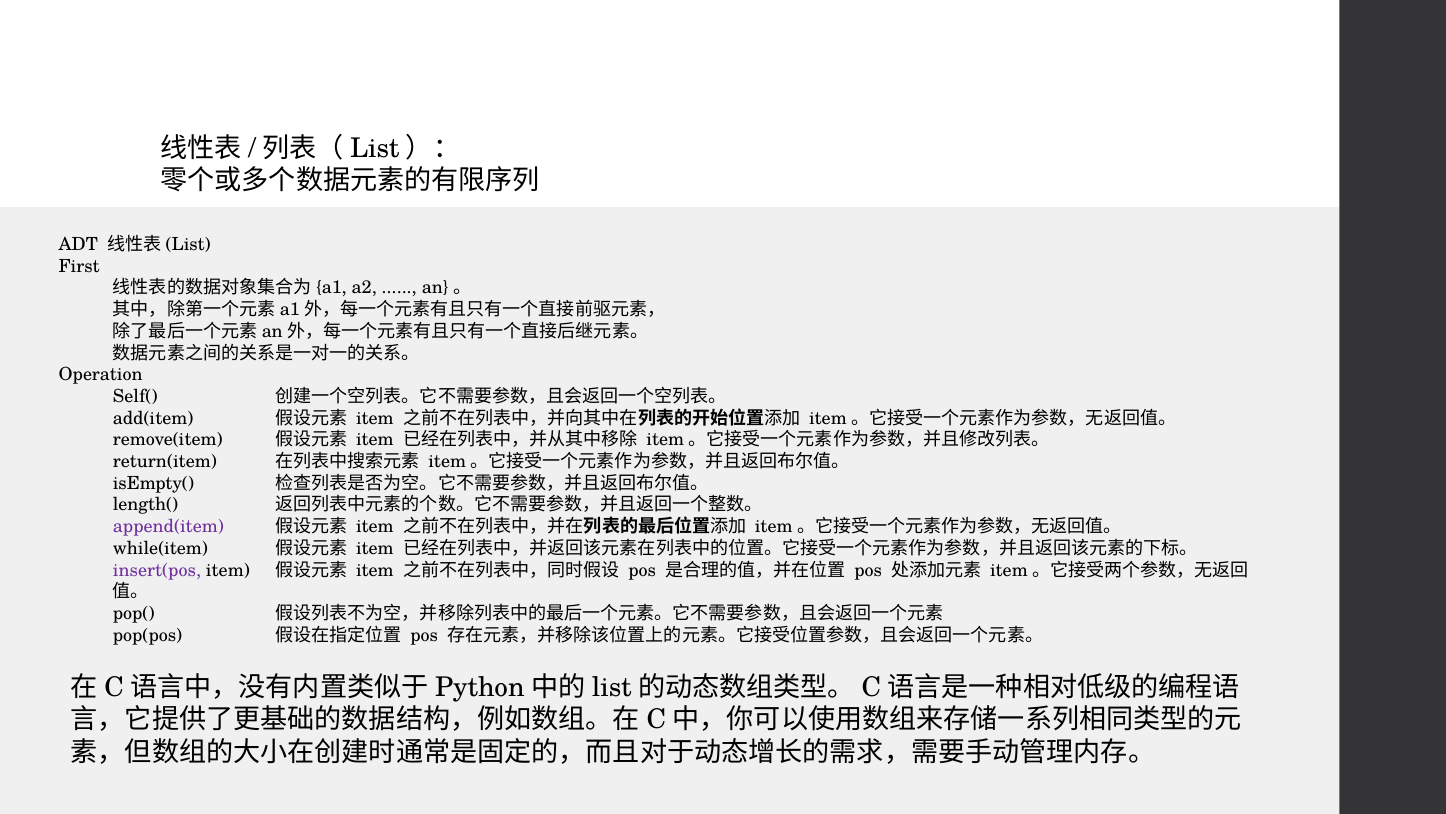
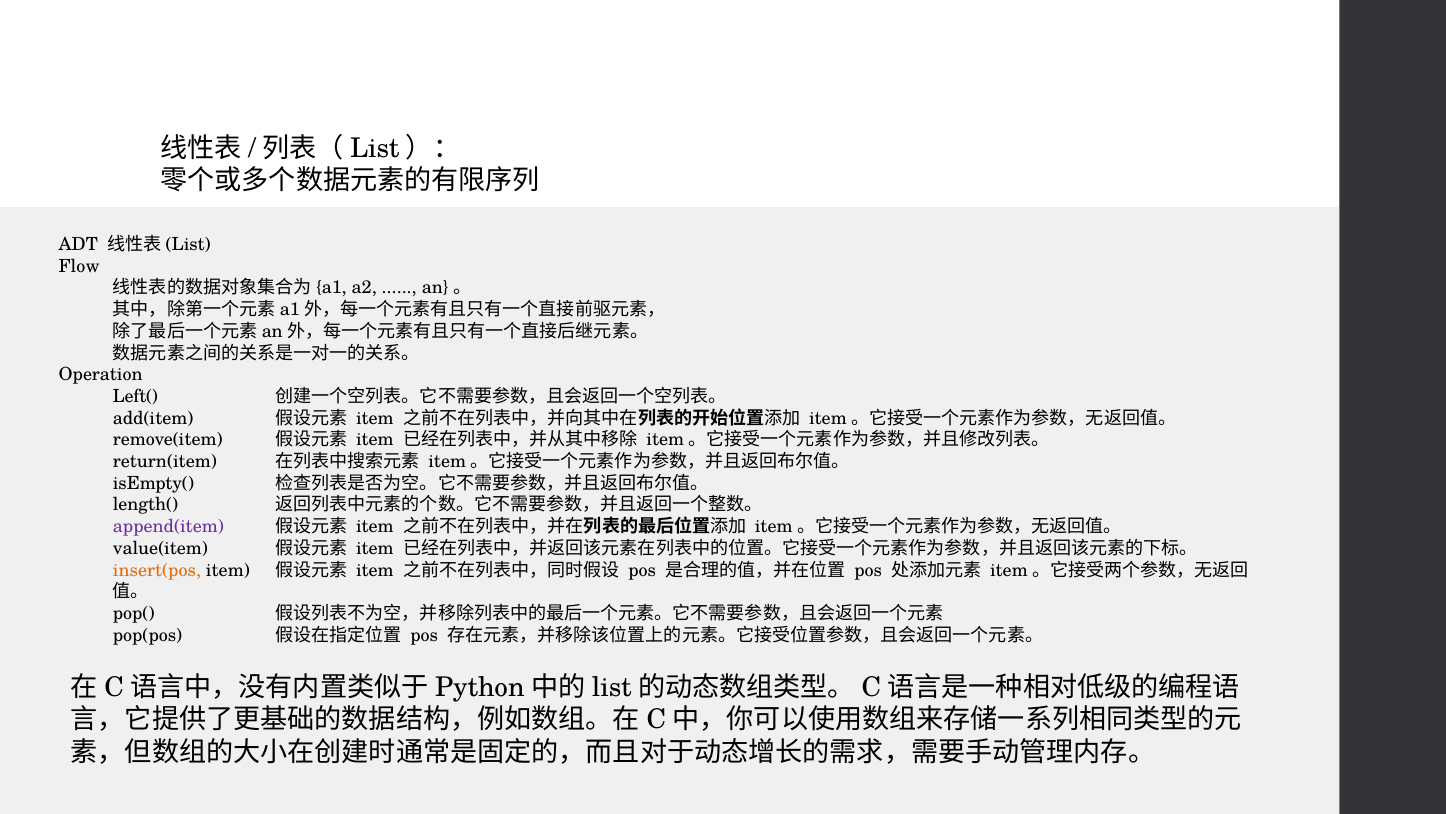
First: First -> Flow (79, 266)
Self(: Self( -> Left( (135, 396)
while(item: while(item -> value(item (160, 548)
insert(pos colour: purple -> orange (157, 570)
